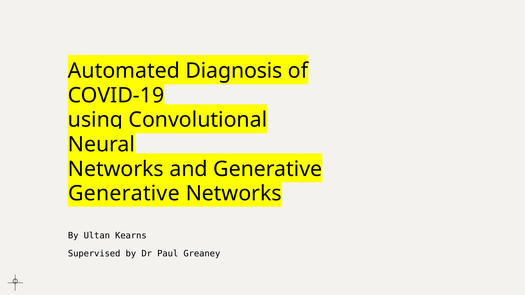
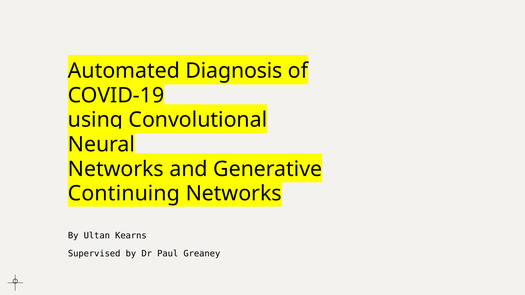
Generative: Generative -> Continuing (124, 194)
